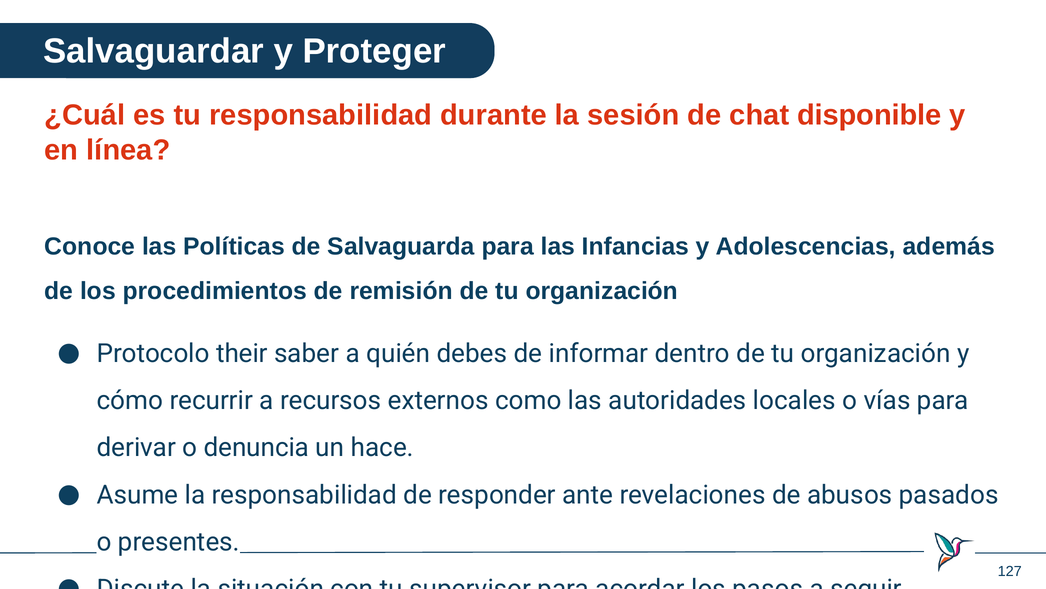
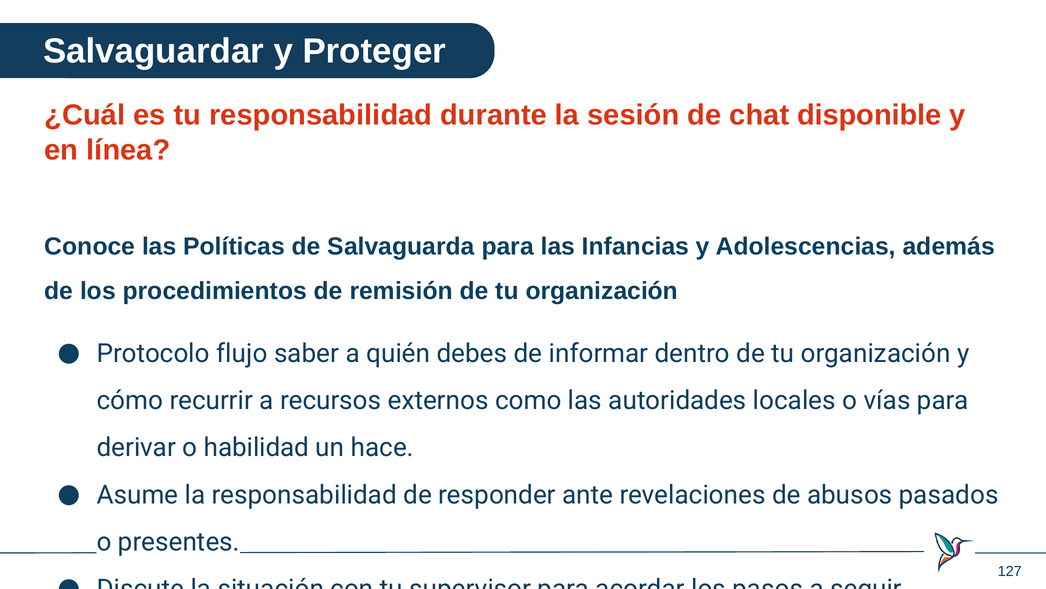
their: their -> flujo (242, 353)
denuncia: denuncia -> habilidad (256, 447)
